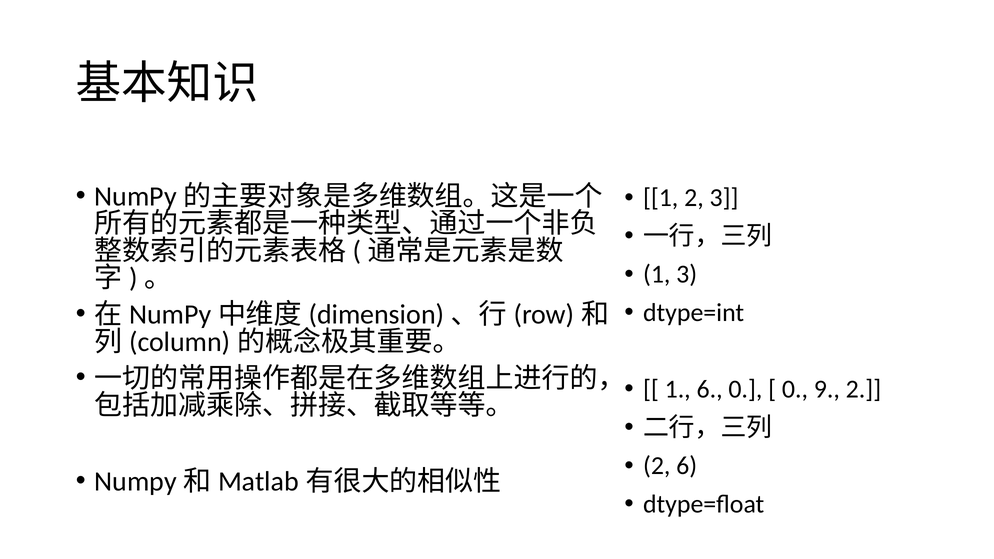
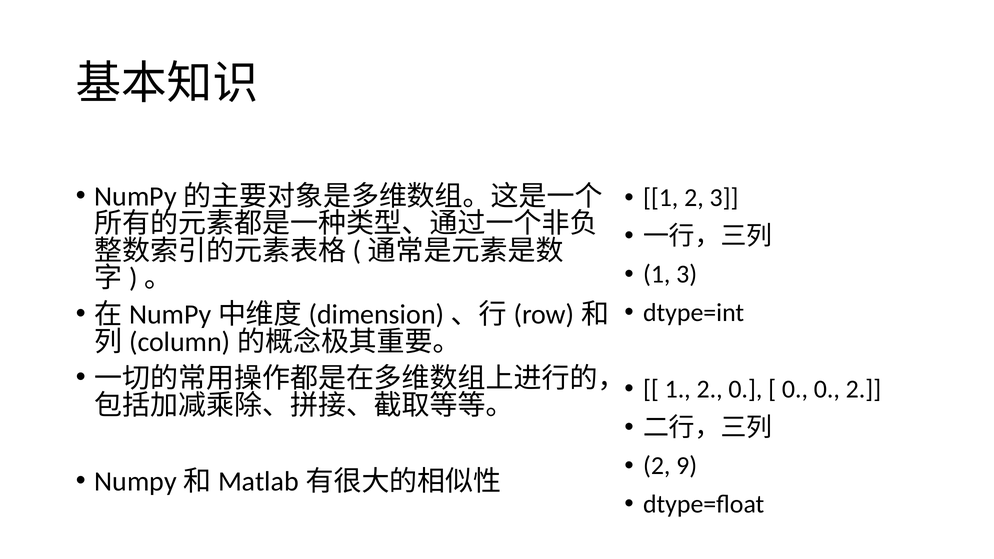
6: 6 -> 2 (710, 389)
0 9: 9 -> 0 (827, 389)
2 6: 6 -> 9 (687, 466)
